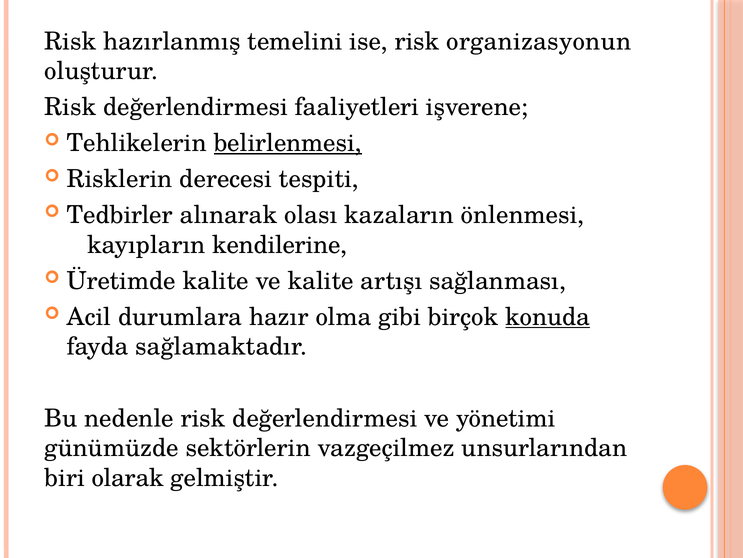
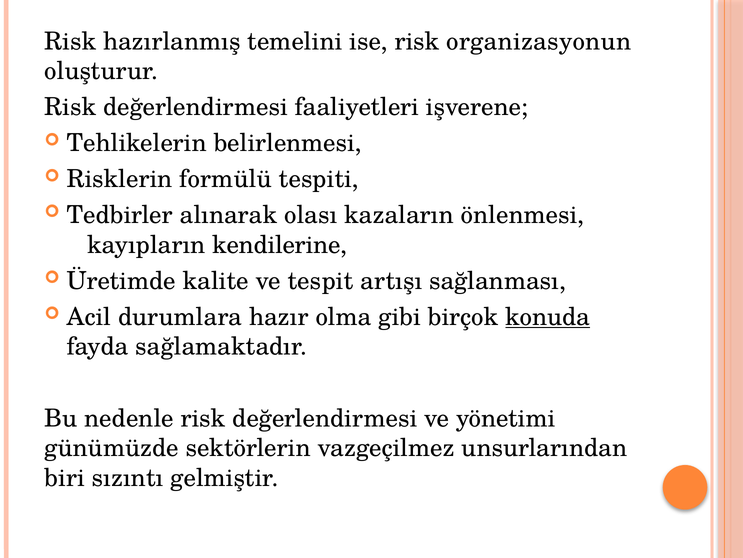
belirlenmesi underline: present -> none (288, 143)
derecesi: derecesi -> formülü (226, 179)
ve kalite: kalite -> tespit (321, 280)
olarak: olarak -> sızıntı (128, 477)
